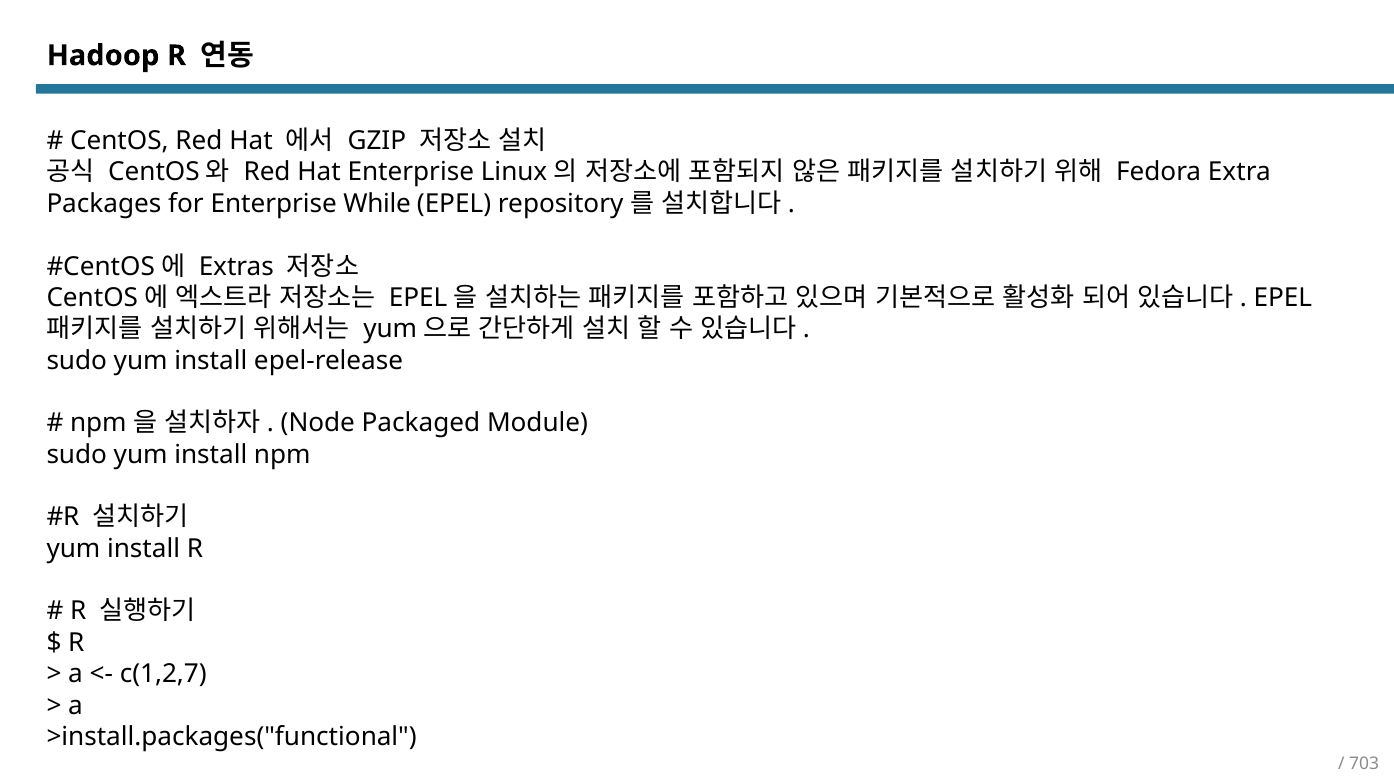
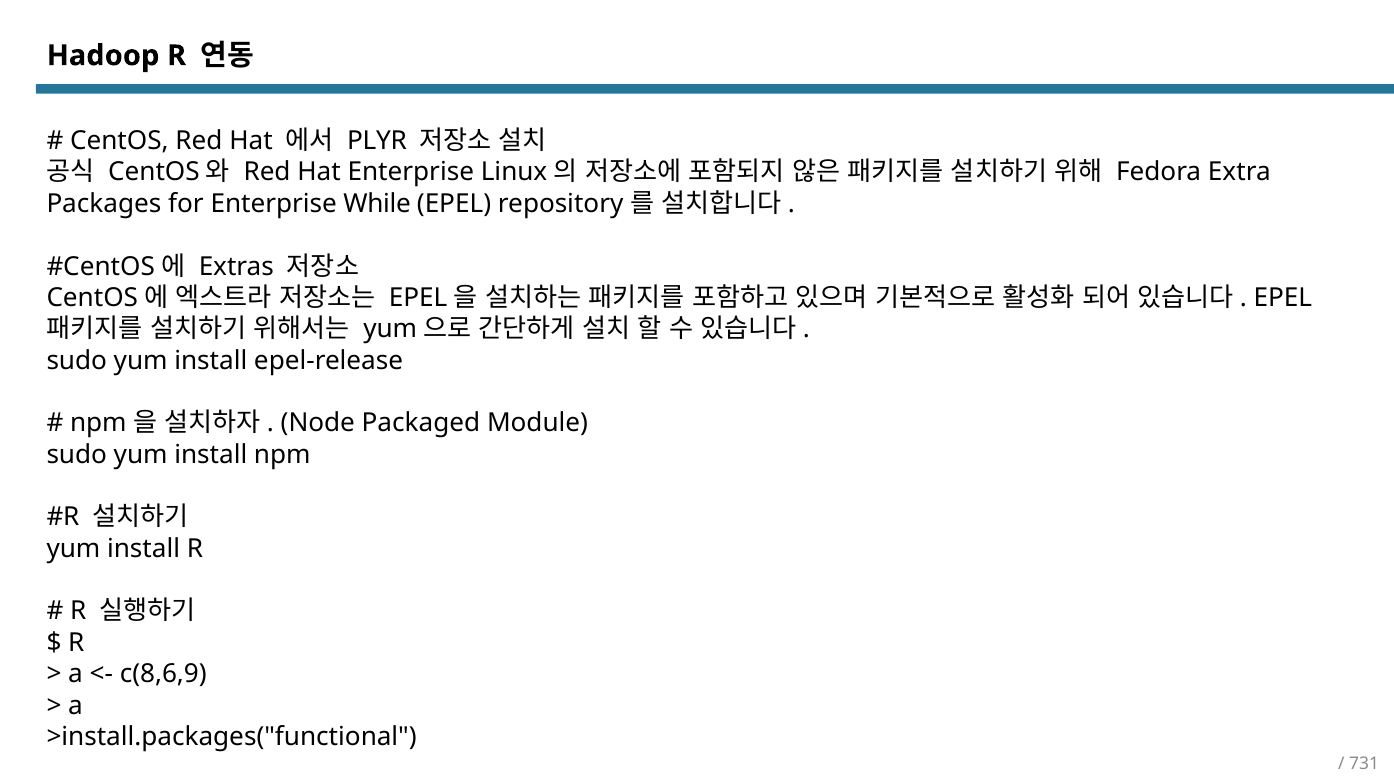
GZIP: GZIP -> PLYR (377, 141)
c(1,2,7: c(1,2,7 -> c(8,6,9 (163, 674)
703: 703 -> 731 (1364, 764)
